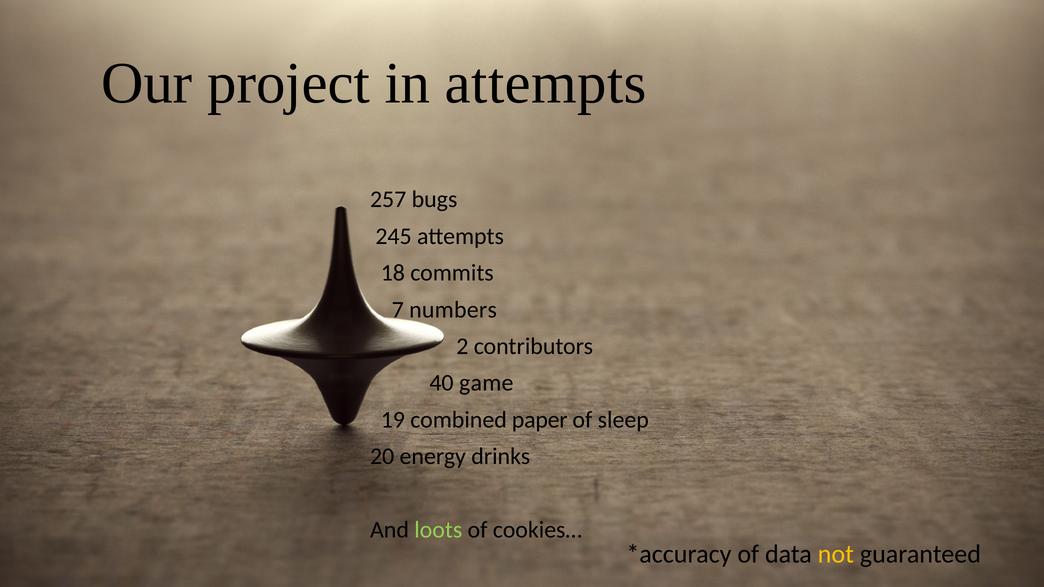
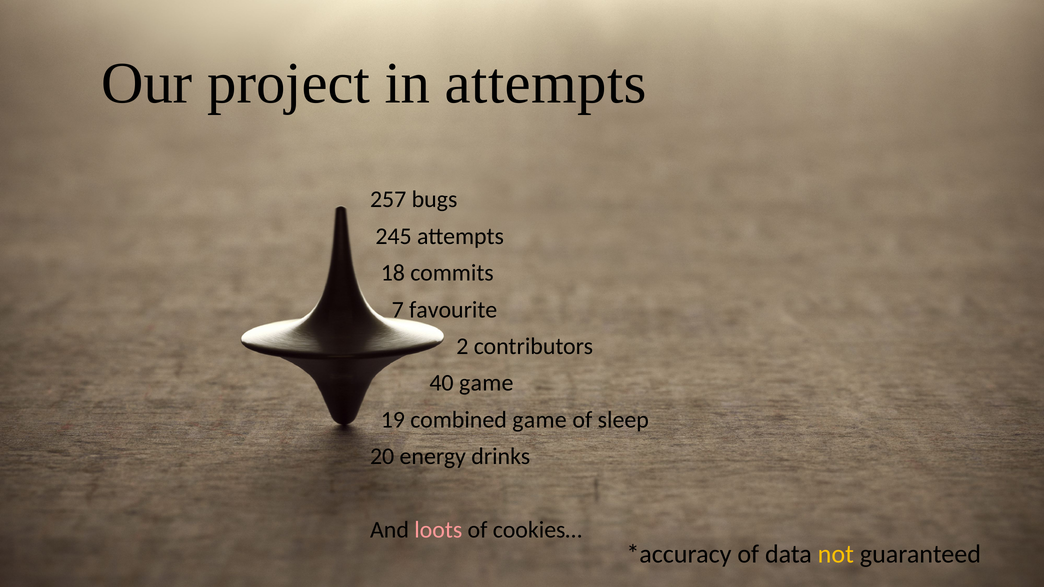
numbers: numbers -> favourite (453, 310)
combined paper: paper -> game (540, 420)
loots colour: light green -> pink (438, 530)
